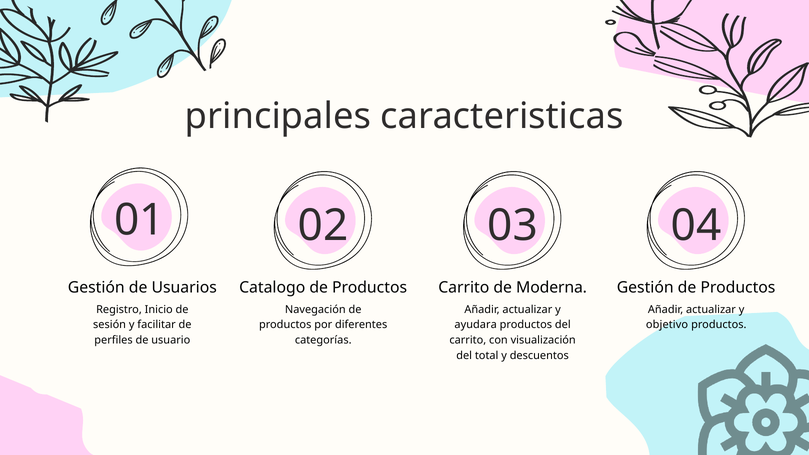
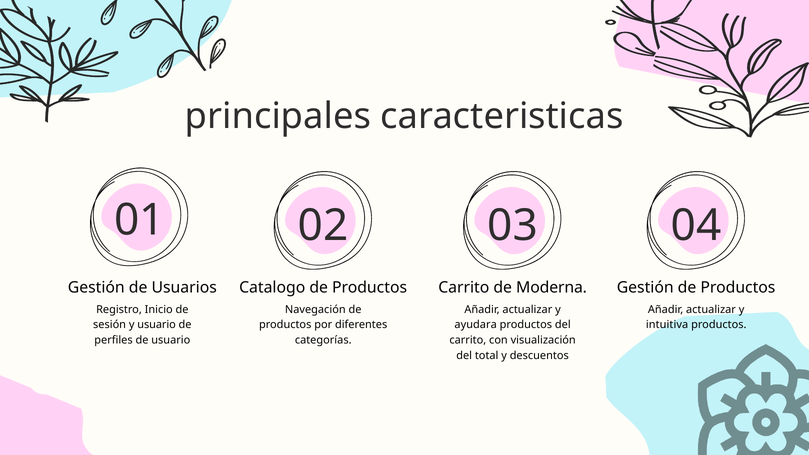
y facilitar: facilitar -> usuario (157, 325)
objetivo: objetivo -> intuitiva (667, 325)
